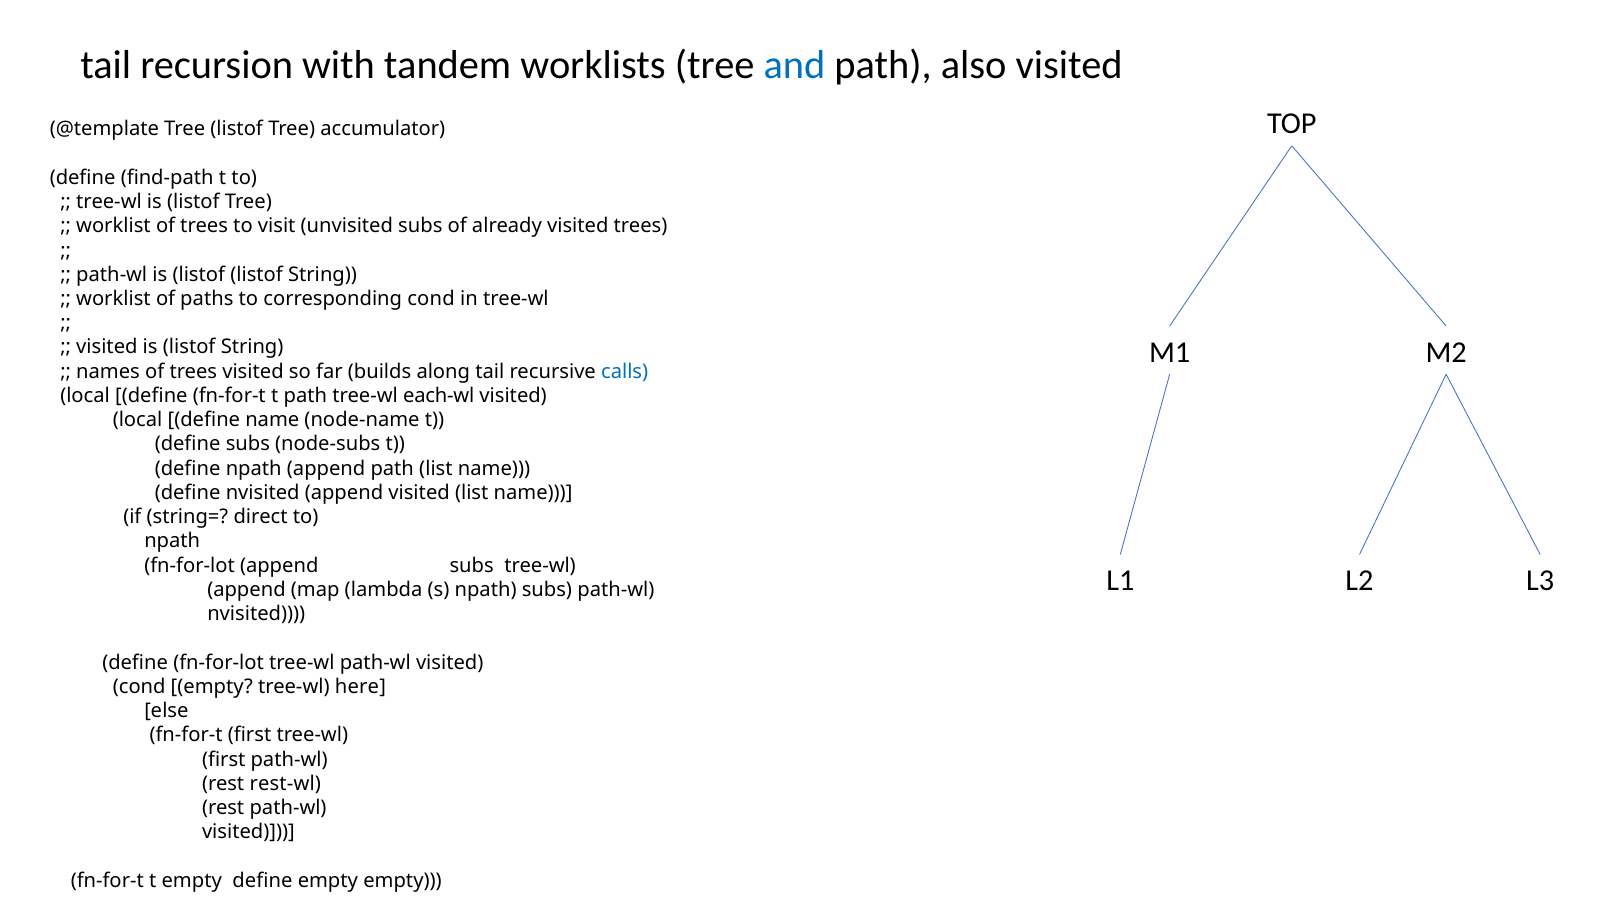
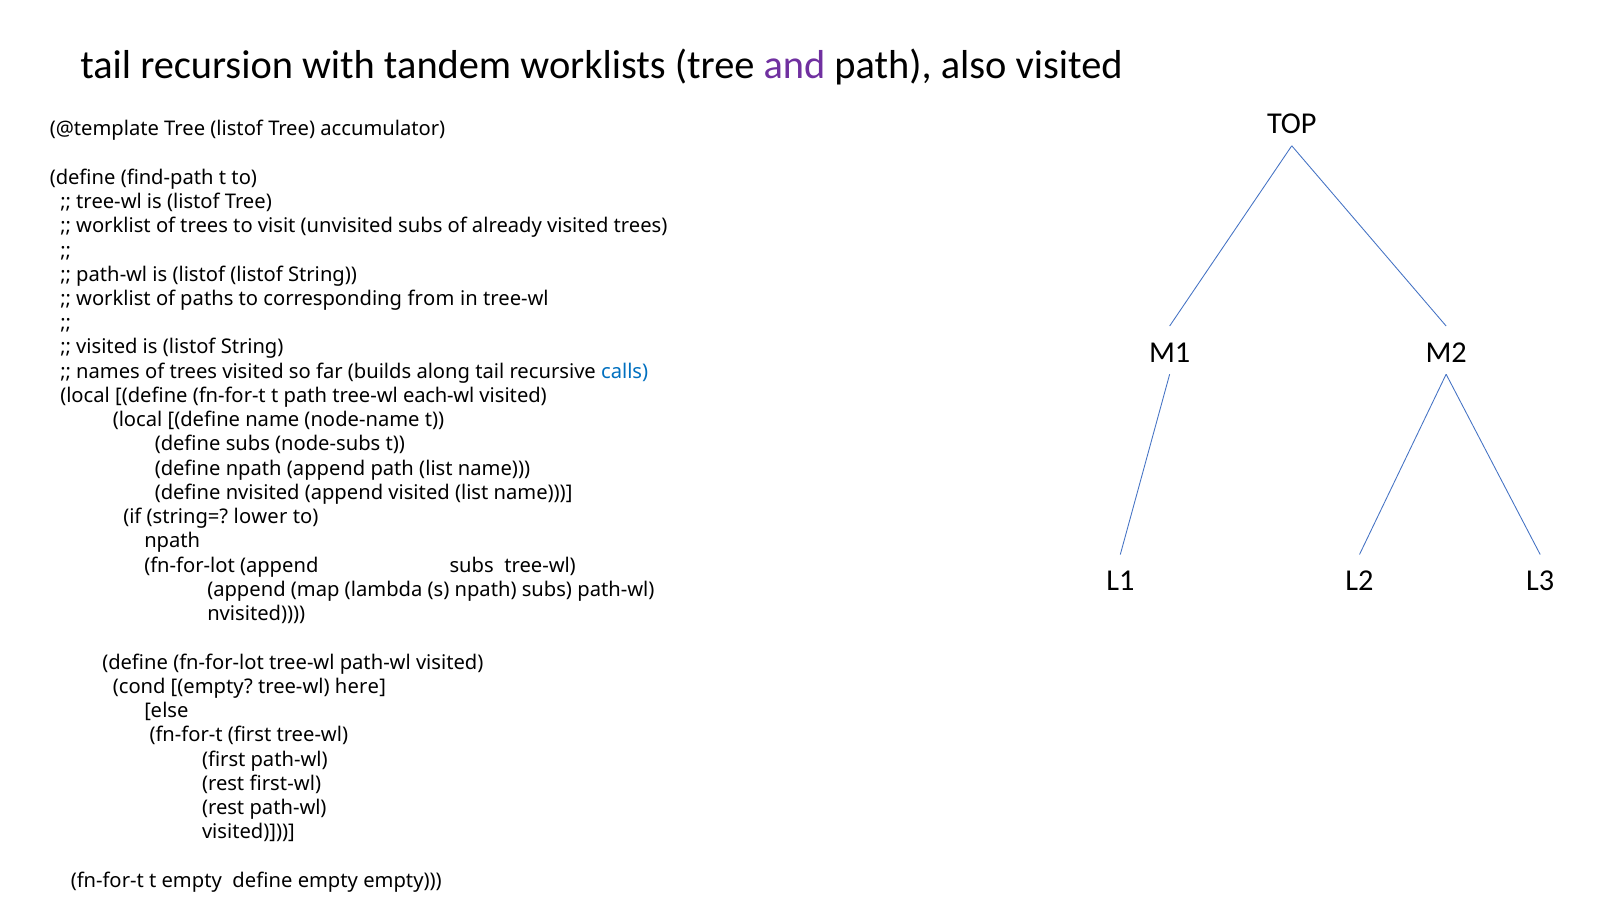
and colour: blue -> purple (794, 65)
corresponding cond: cond -> from (431, 299)
direct: direct -> lower (261, 517)
rest-wl: rest-wl -> first-wl (285, 784)
